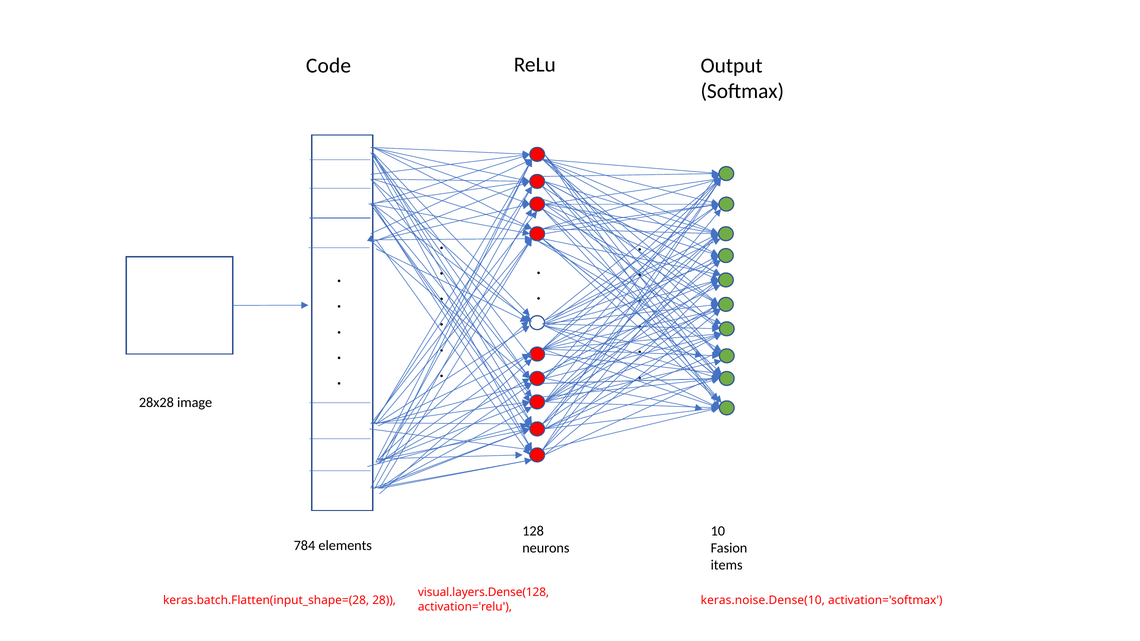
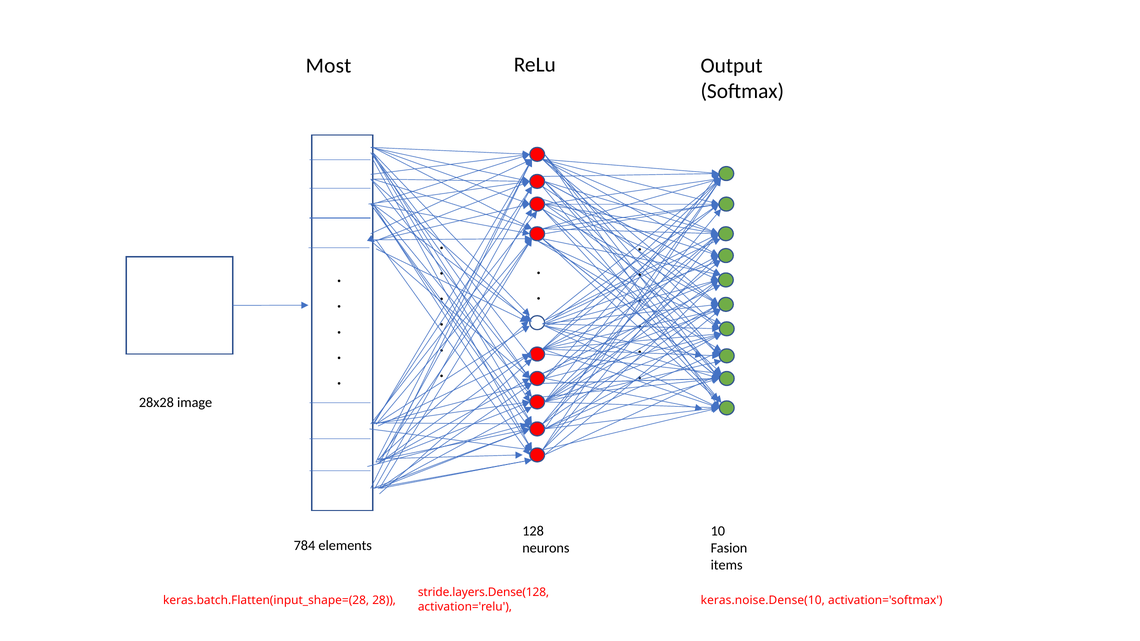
Code: Code -> Most (329, 66)
visual.layers.Dense(128: visual.layers.Dense(128 -> stride.layers.Dense(128 (484, 593)
